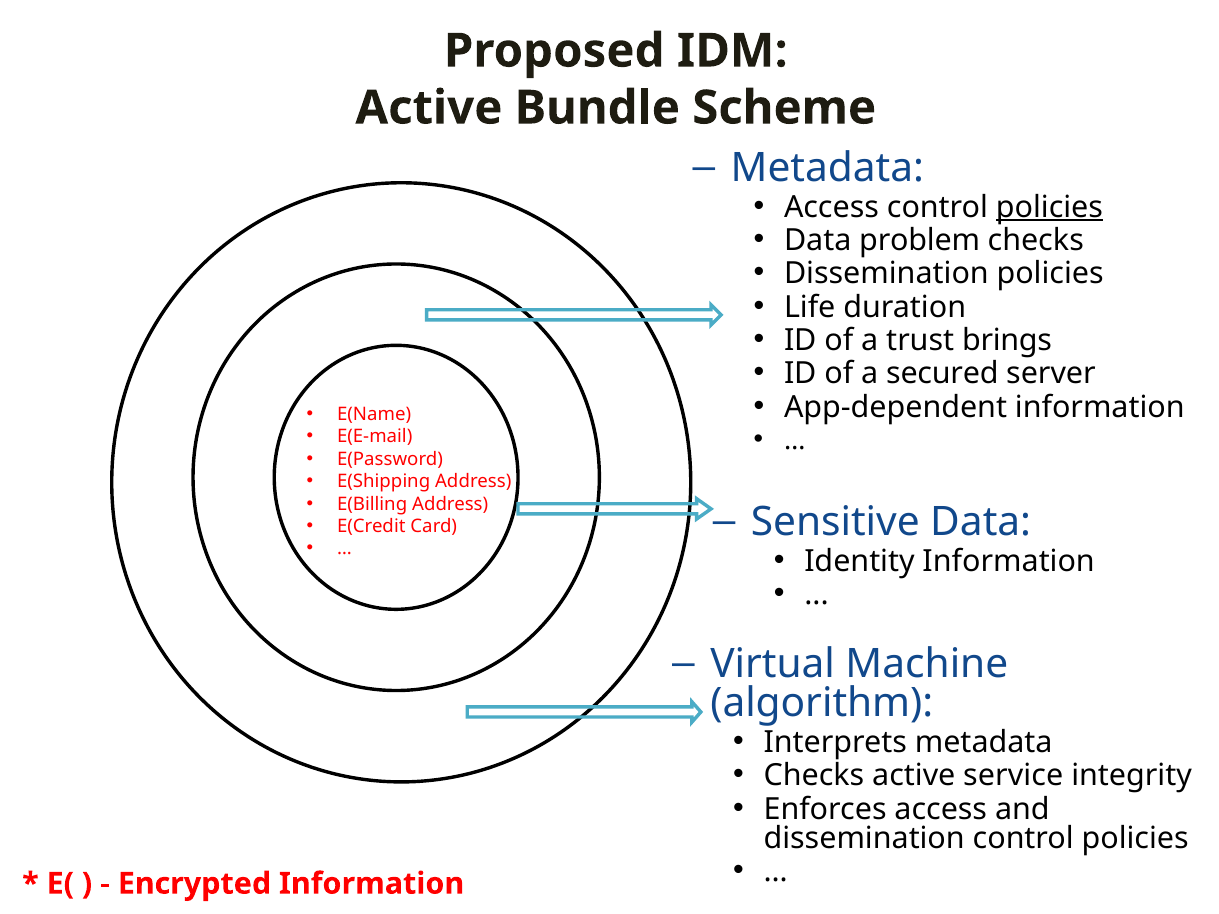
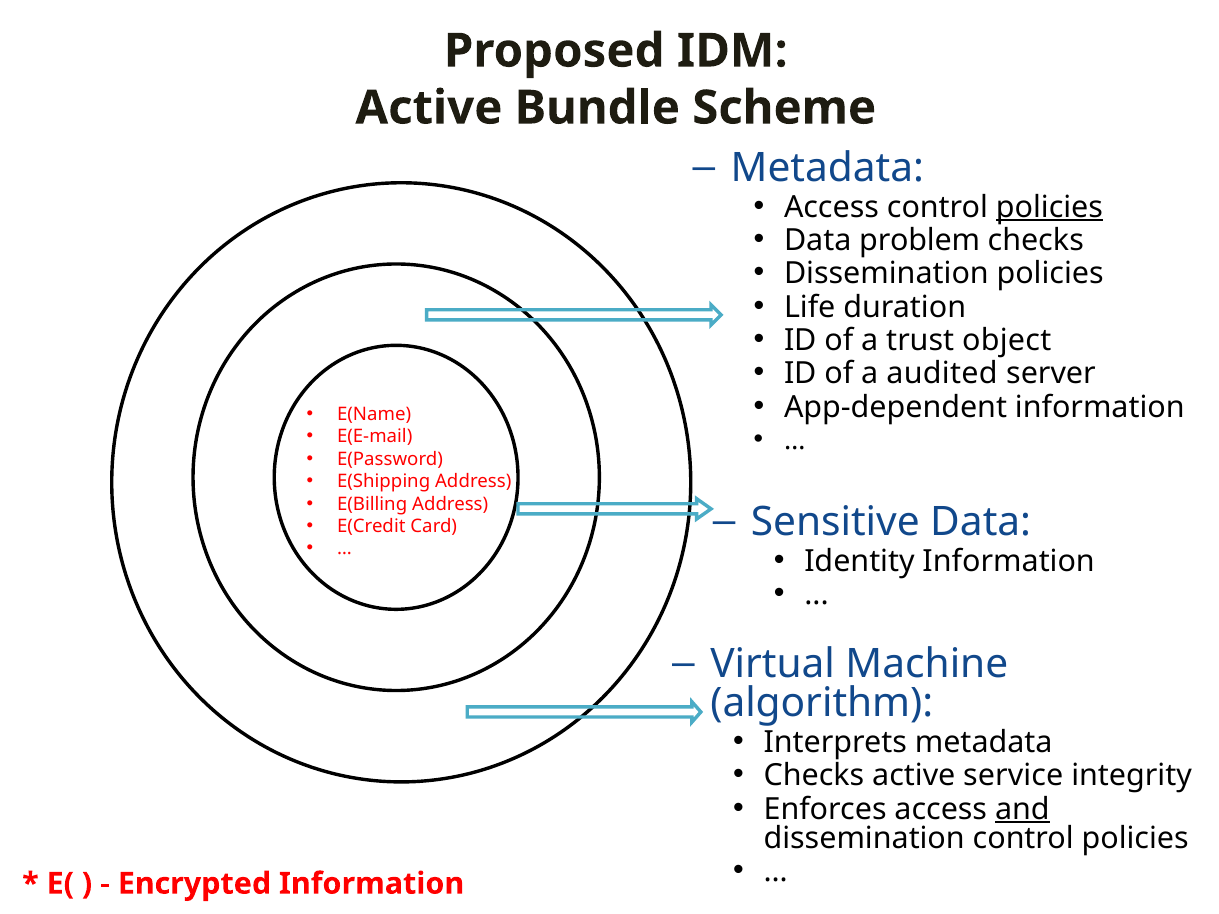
brings: brings -> object (1007, 341)
secured: secured -> audited (942, 374)
and underline: none -> present (1022, 809)
